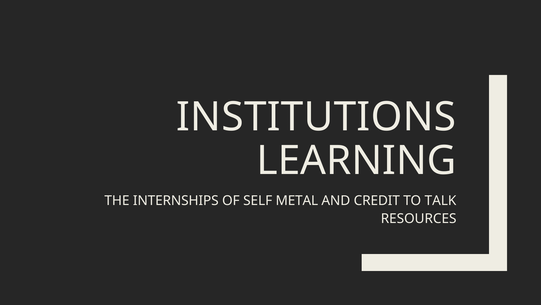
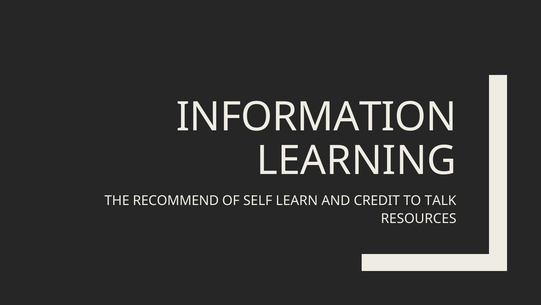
INSTITUTIONS: INSTITUTIONS -> INFORMATION (316, 117)
INTERNSHIPS: INTERNSHIPS -> RECOMMEND (176, 200)
METAL: METAL -> LEARN (297, 200)
